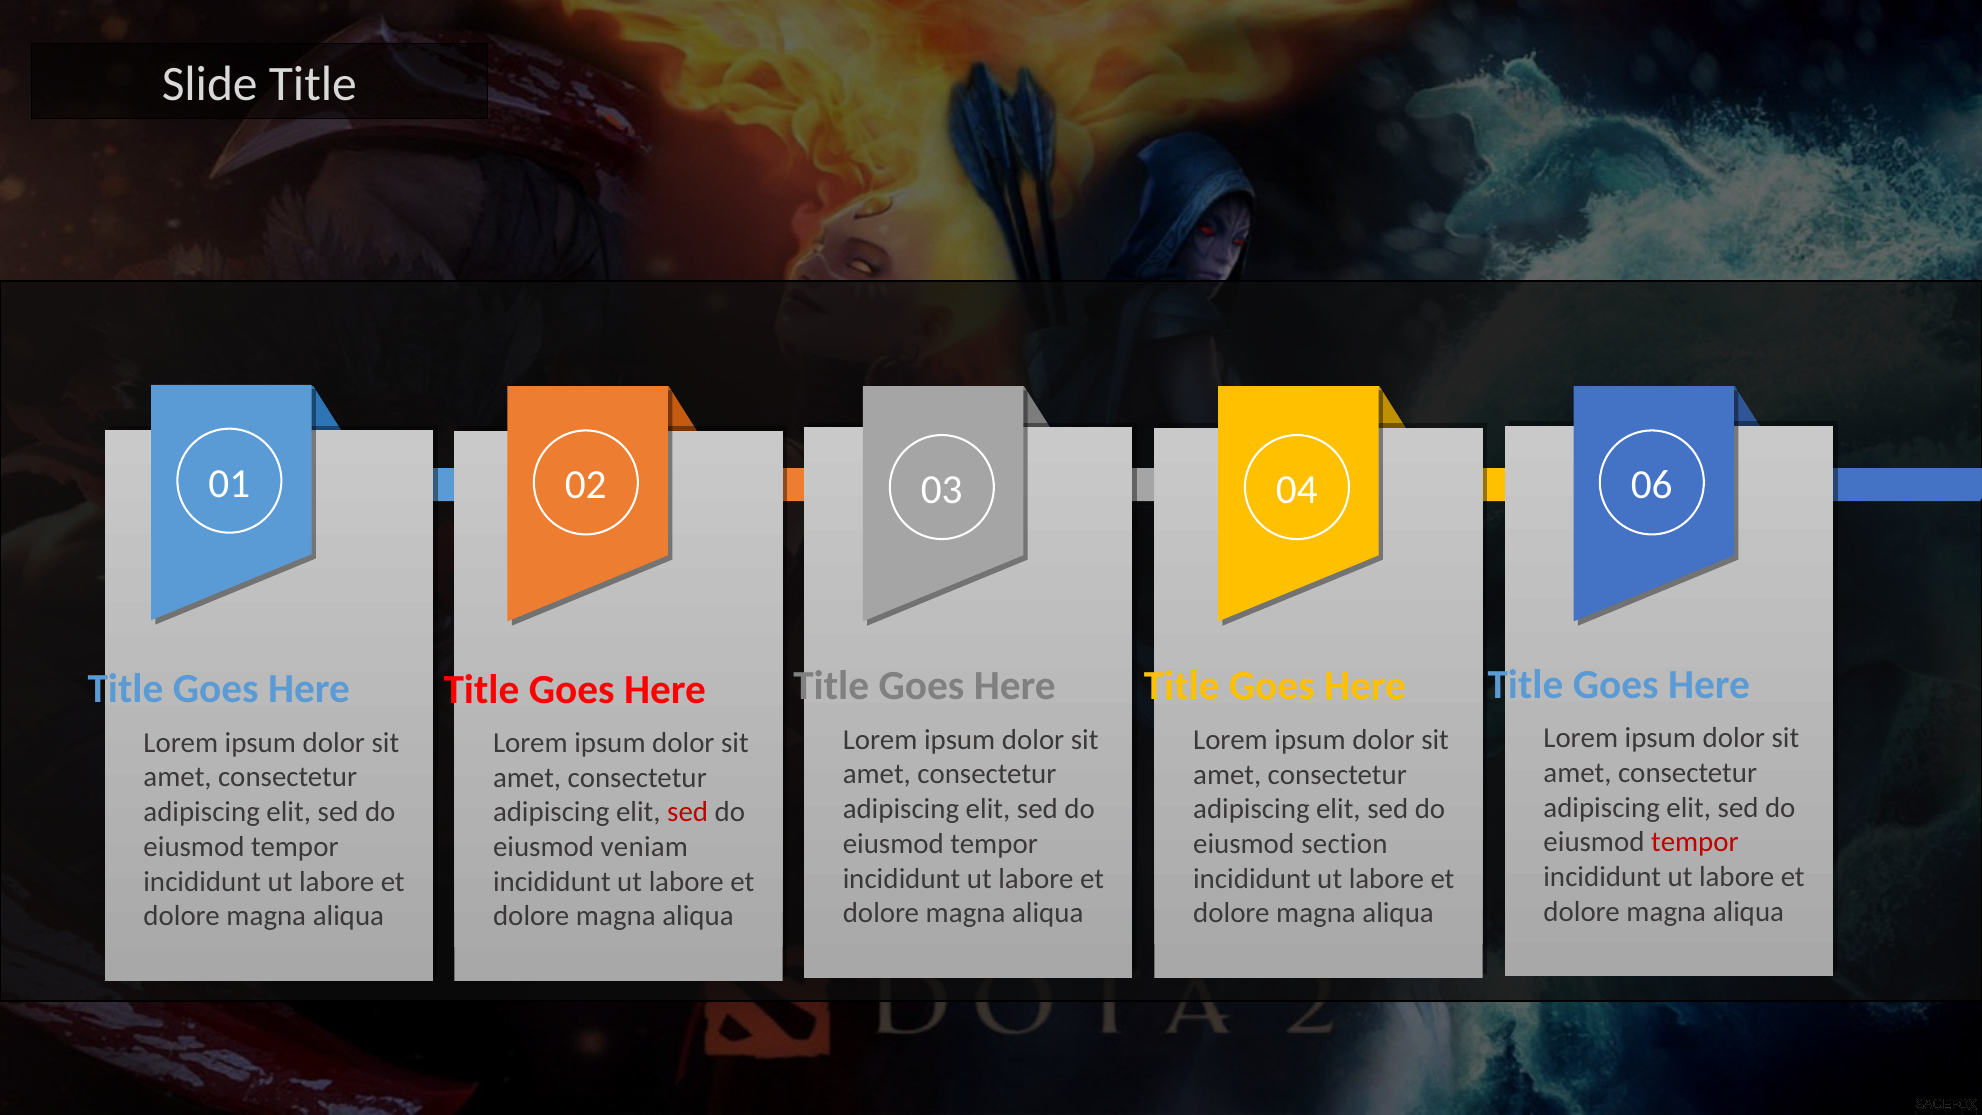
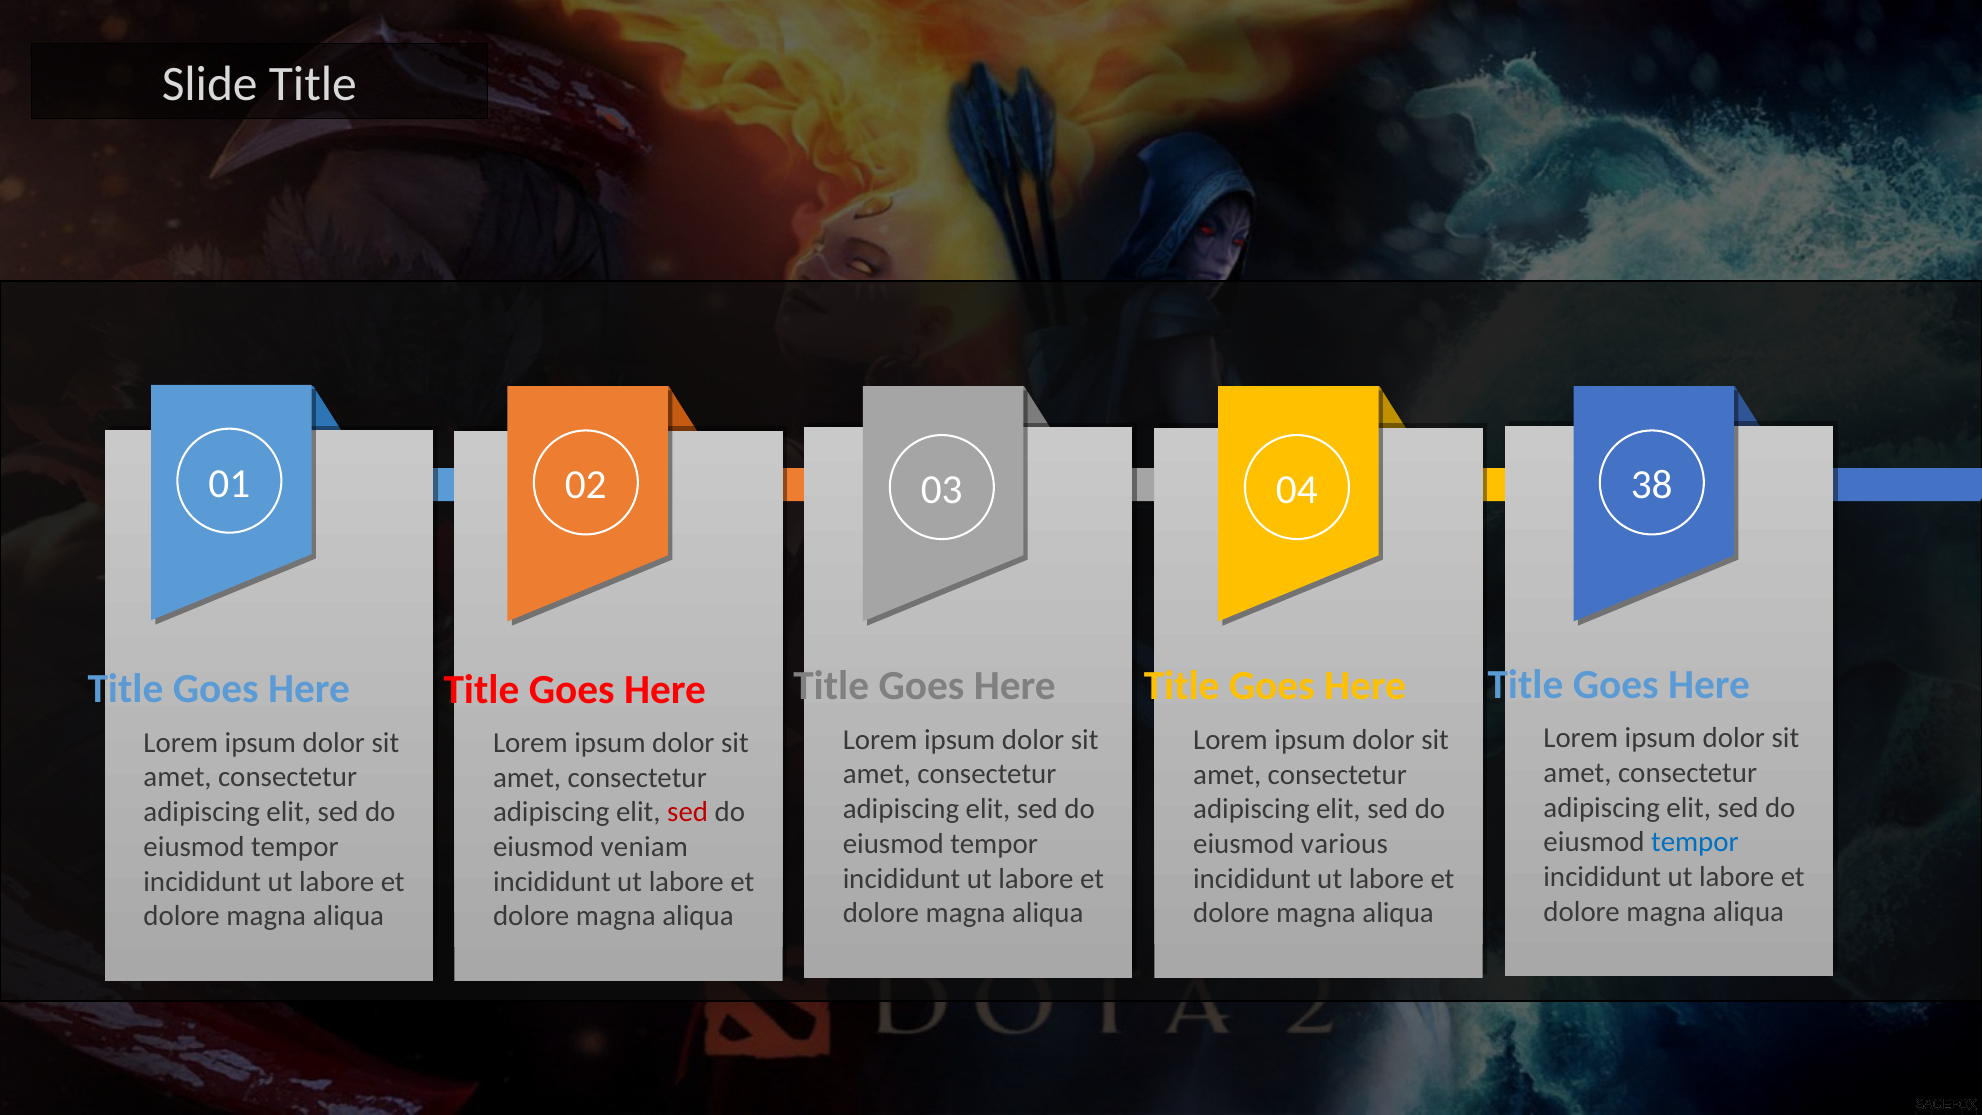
06: 06 -> 38 (1652, 485)
tempor colour: red -> blue (1695, 842)
section: section -> various (1344, 844)
